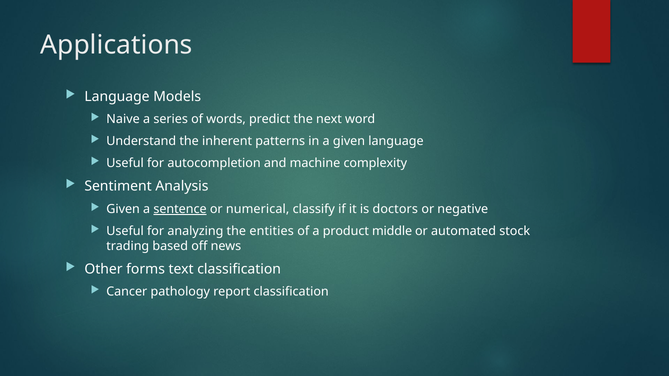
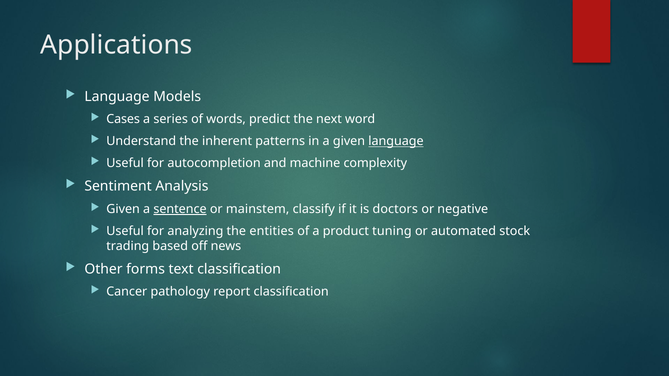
Naive: Naive -> Cases (123, 119)
language underline: none -> present (396, 141)
numerical: numerical -> mainstem (258, 209)
middle: middle -> tuning (392, 231)
